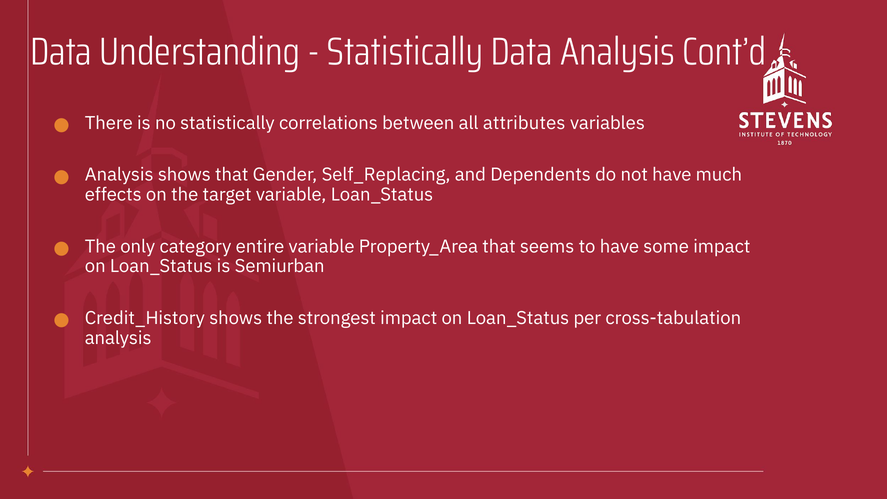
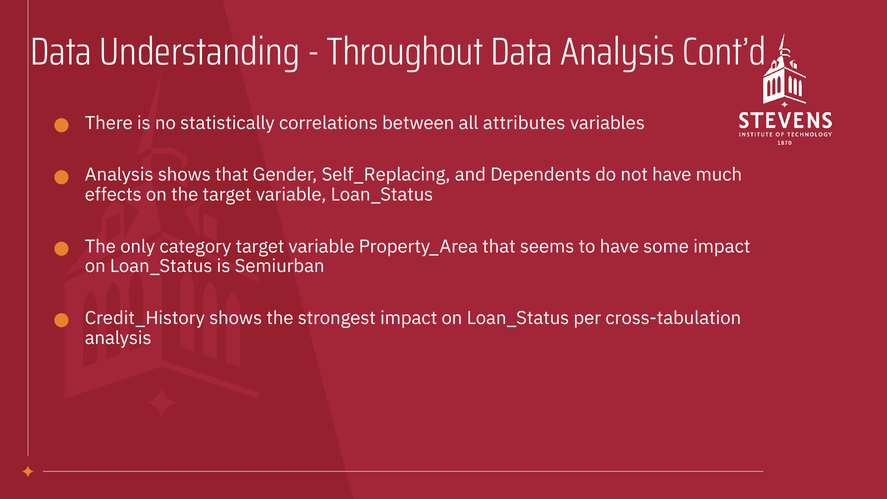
Statistically: Statistically -> Throughout (405, 52)
category entire: entire -> target (260, 246)
